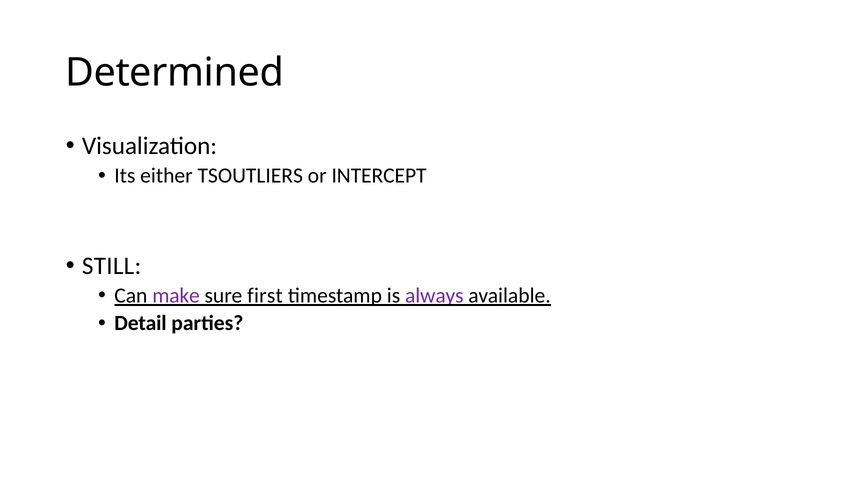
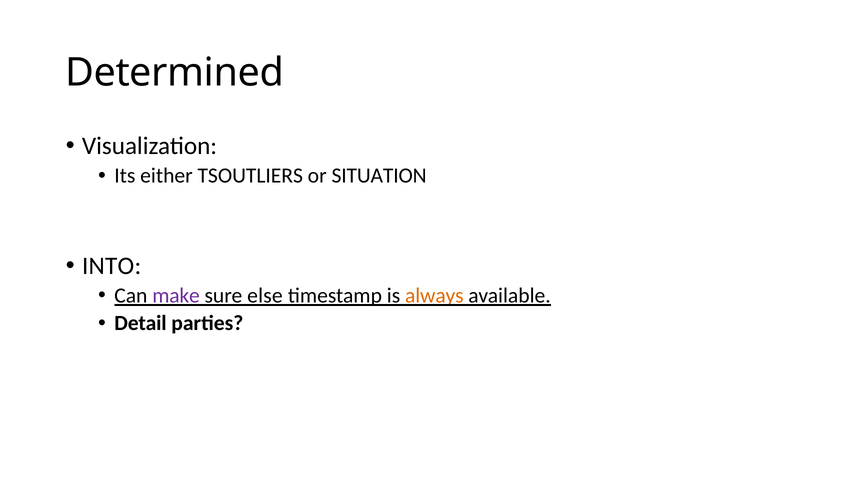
INTERCEPT: INTERCEPT -> SITUATION (379, 176)
STILL: STILL -> INTO (112, 265)
first: first -> else (265, 295)
always colour: purple -> orange (434, 295)
